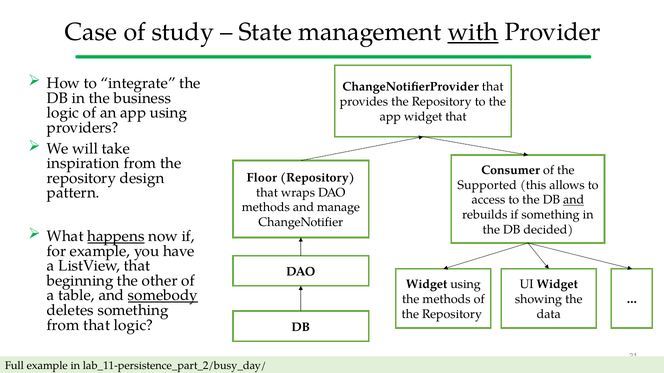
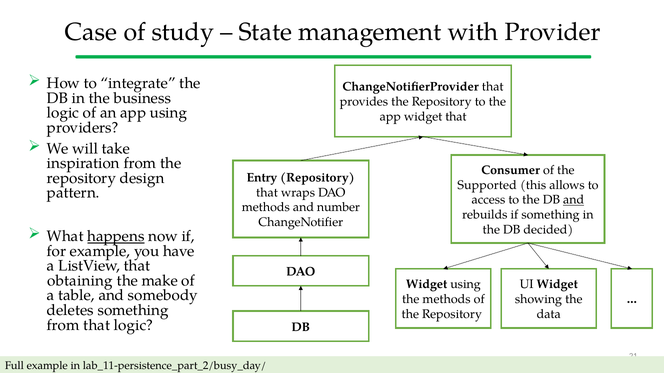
with underline: present -> none (473, 32)
Floor: Floor -> Entry (262, 178)
manage: manage -> number (338, 208)
beginning: beginning -> obtaining (80, 281)
other: other -> make (160, 281)
somebody underline: present -> none (163, 296)
